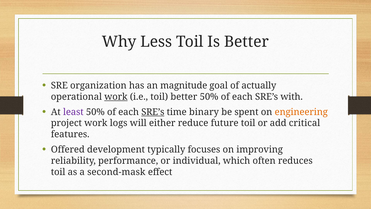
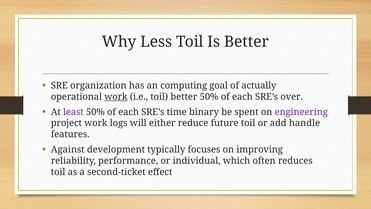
magnitude: magnitude -> computing (184, 85)
with: with -> over (292, 97)
SRE’s underline: present -> none (153, 112)
engineering colour: orange -> purple (301, 112)
critical: critical -> handle (305, 123)
Offered: Offered -> Against (68, 149)
second-mask: second-mask -> second-ticket (116, 172)
